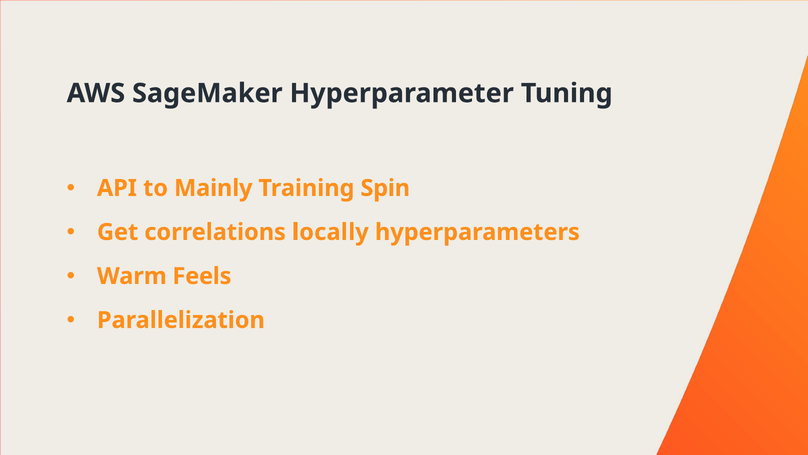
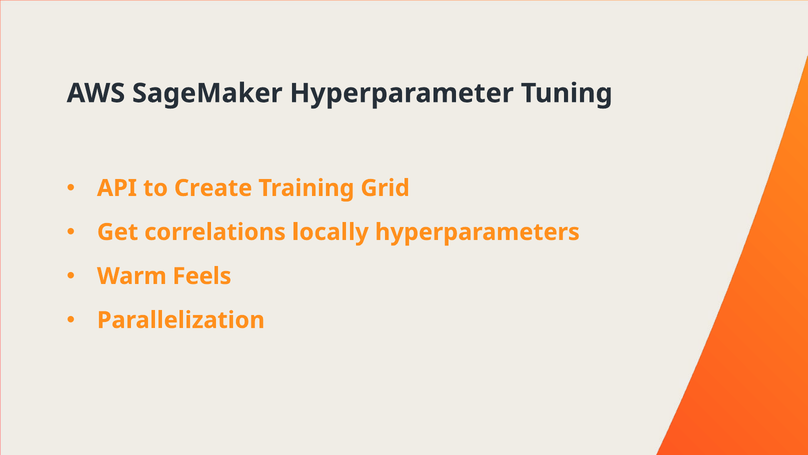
Mainly: Mainly -> Create (213, 188)
Spin: Spin -> Grid (385, 188)
